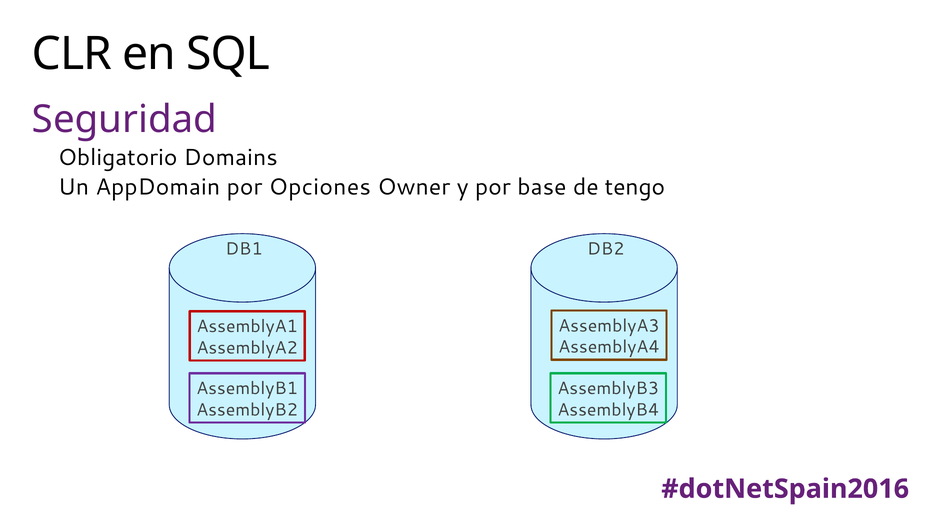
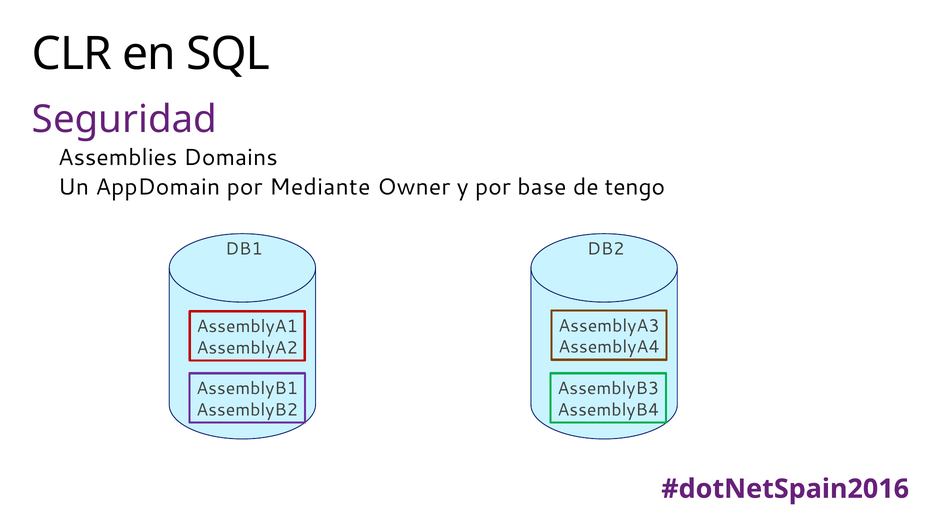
Obligatorio: Obligatorio -> Assemblies (118, 158)
Opciones: Opciones -> Mediante (320, 187)
